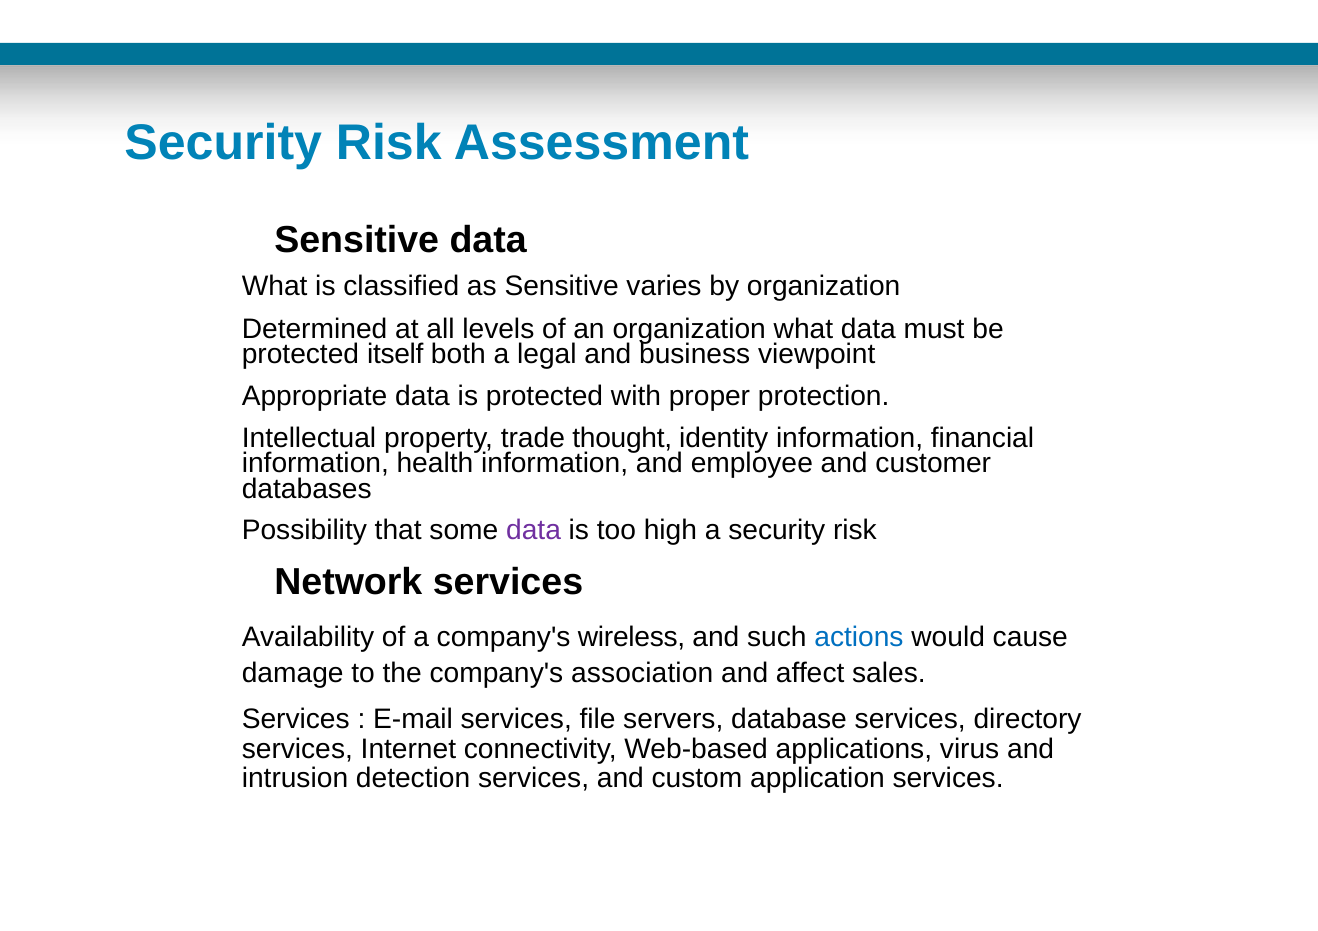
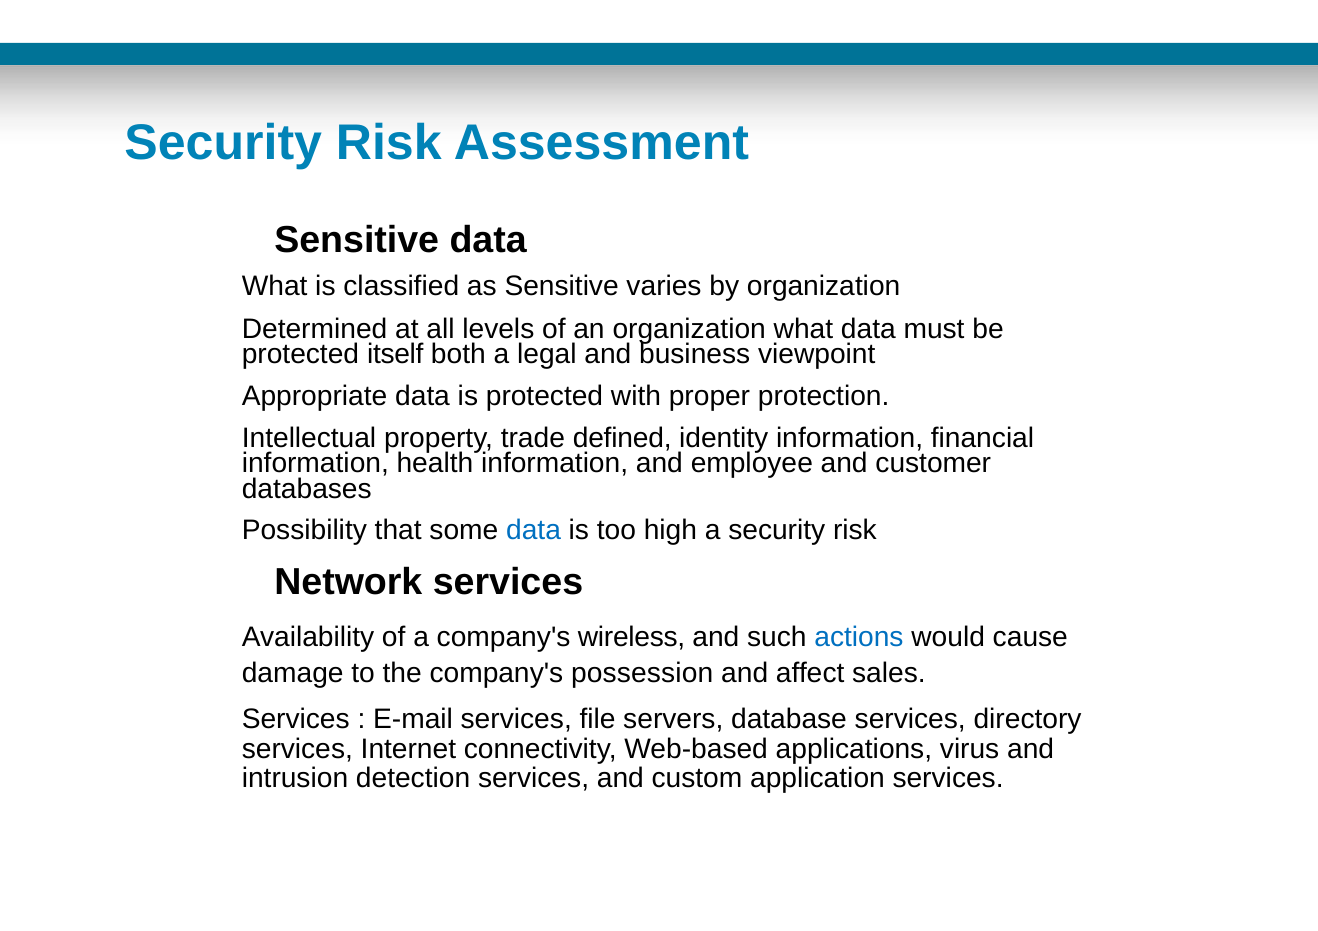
thought: thought -> defined (622, 439)
data colour: purple -> blue (534, 530)
association: association -> possession (642, 674)
